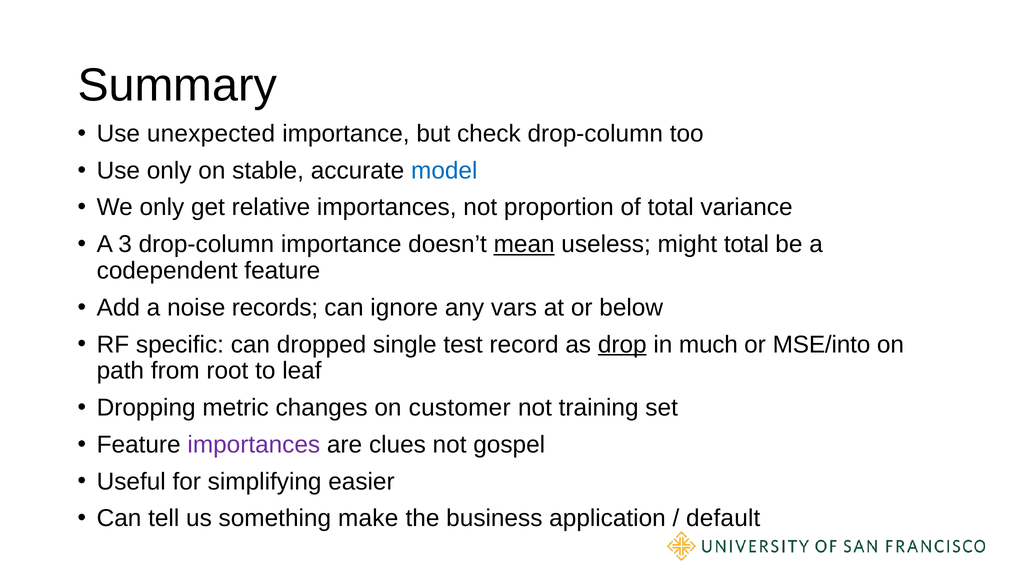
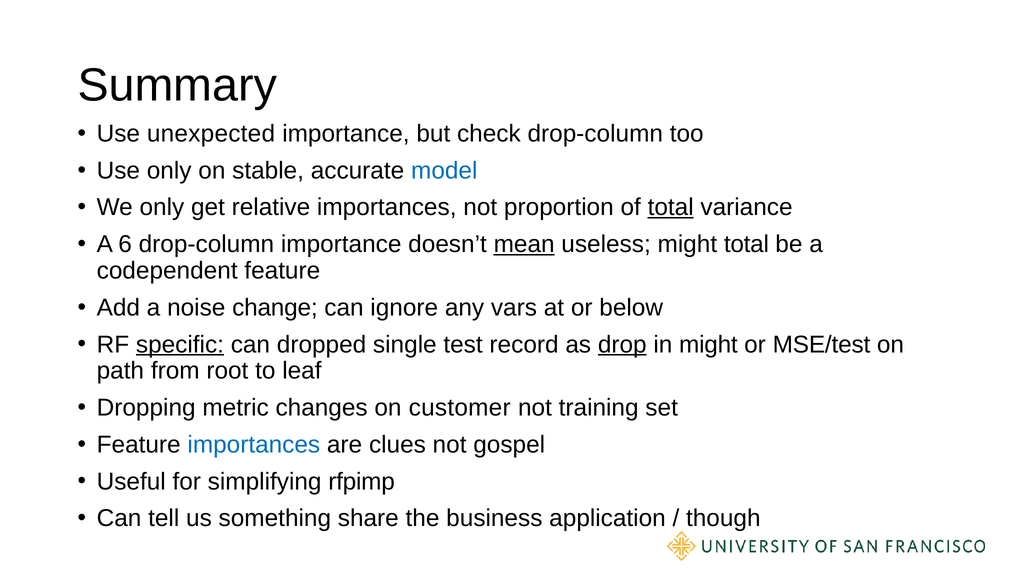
total underline: none -> present (671, 208)
3: 3 -> 6 (125, 245)
records: records -> change (275, 308)
specific underline: none -> present (180, 345)
in much: much -> might (708, 345)
MSE/into: MSE/into -> MSE/test (822, 345)
importances colour: purple -> blue (254, 445)
easier: easier -> rfpimp (362, 482)
make: make -> share (368, 519)
default: default -> though (723, 519)
